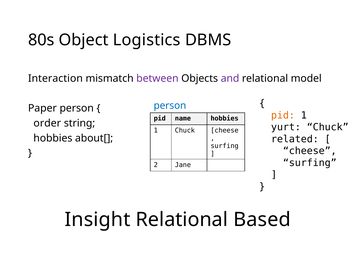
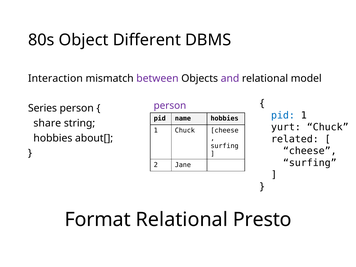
Logistics: Logistics -> Different (147, 40)
person colour: blue -> purple (170, 106)
Paper: Paper -> Series (42, 108)
pid colour: orange -> blue (283, 115)
order: order -> share (47, 123)
Insight: Insight -> Format (98, 220)
Based: Based -> Presto (262, 220)
